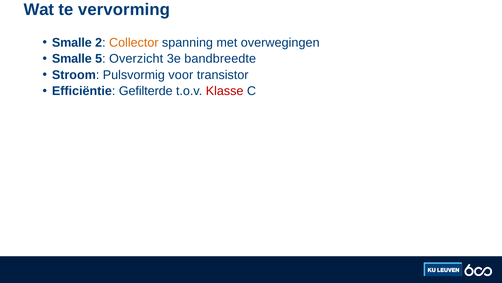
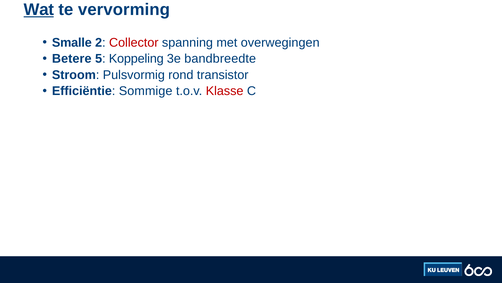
Wat underline: none -> present (39, 10)
Collector colour: orange -> red (134, 42)
Smalle: Smalle -> Betere (72, 59)
Overzicht: Overzicht -> Koppeling (136, 59)
voor: voor -> rond (181, 75)
Gefilterde: Gefilterde -> Sommige (146, 91)
